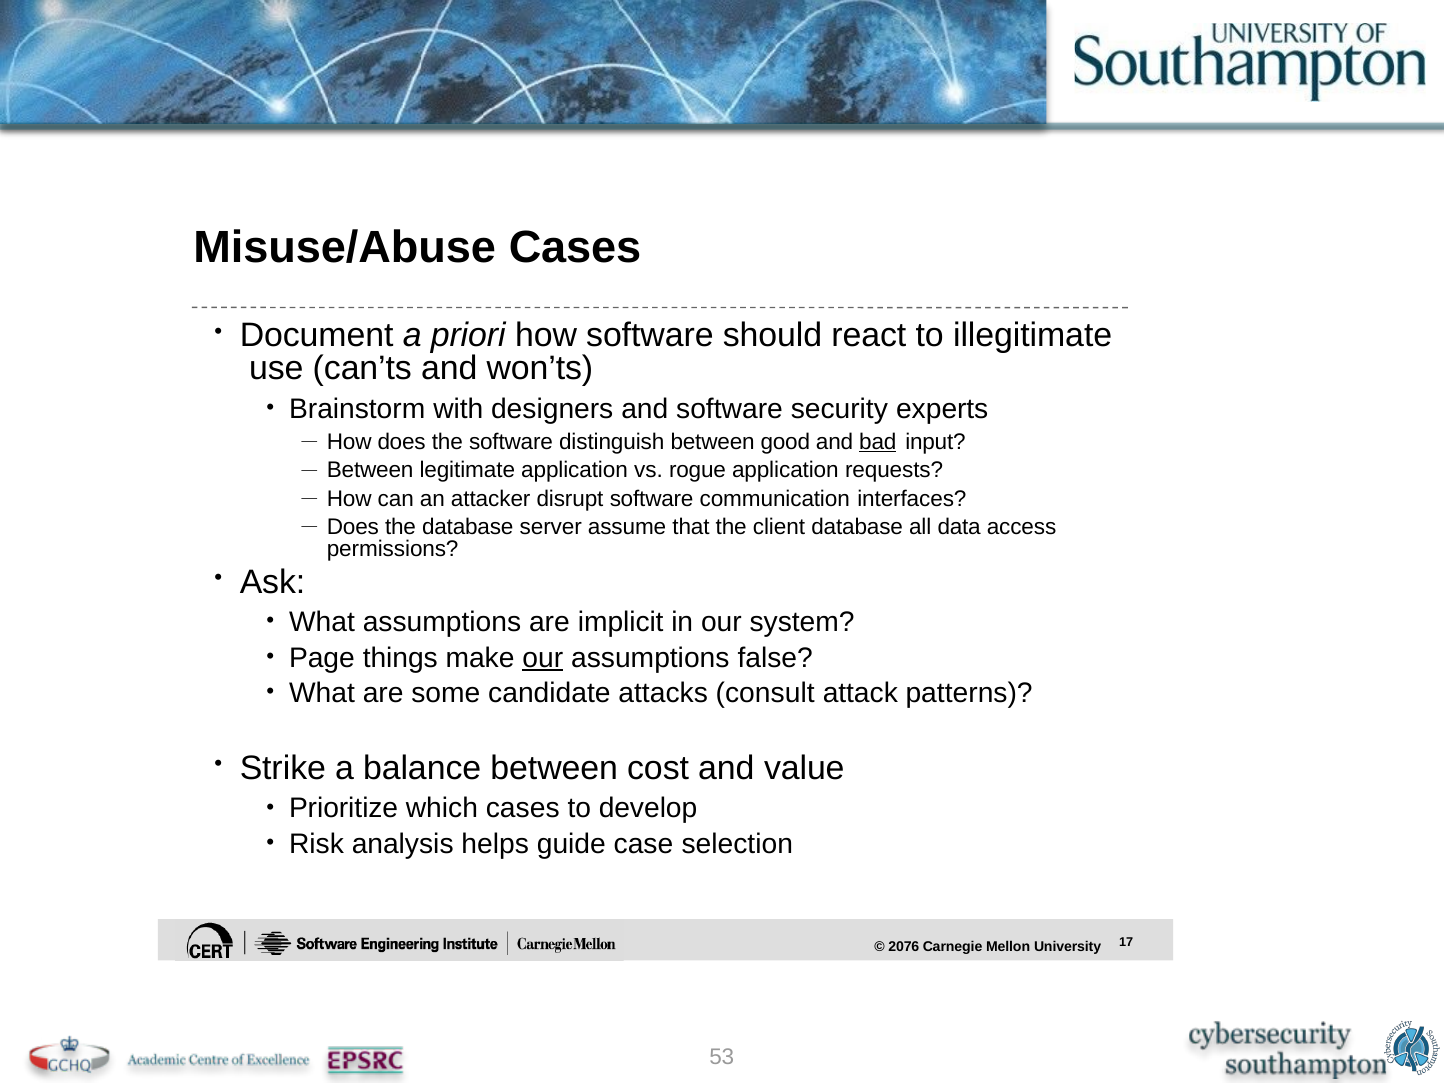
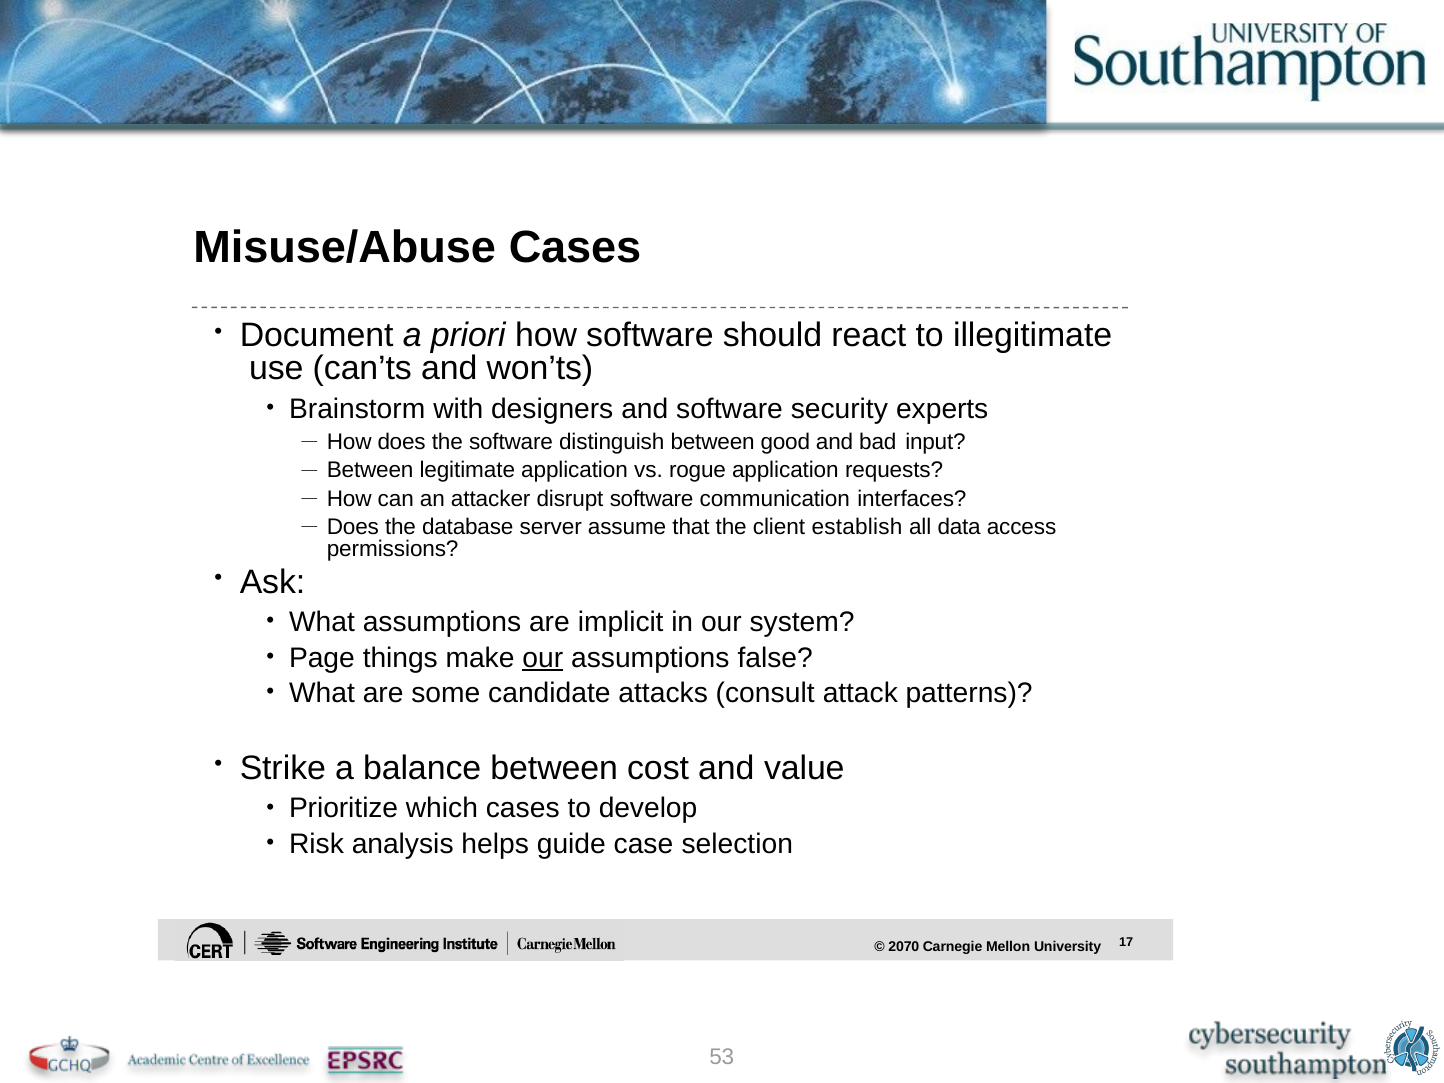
bad underline: present -> none (878, 442)
client database: database -> establish (857, 527)
2076: 2076 -> 2070 (904, 946)
